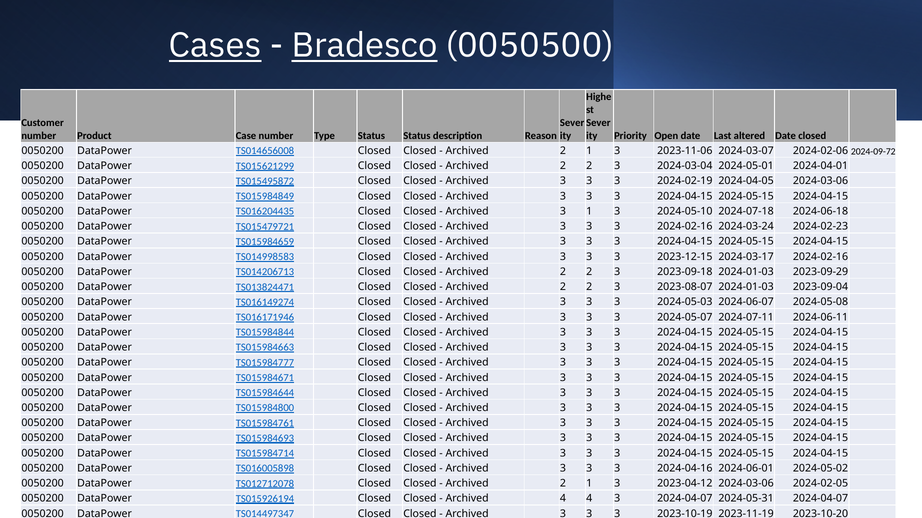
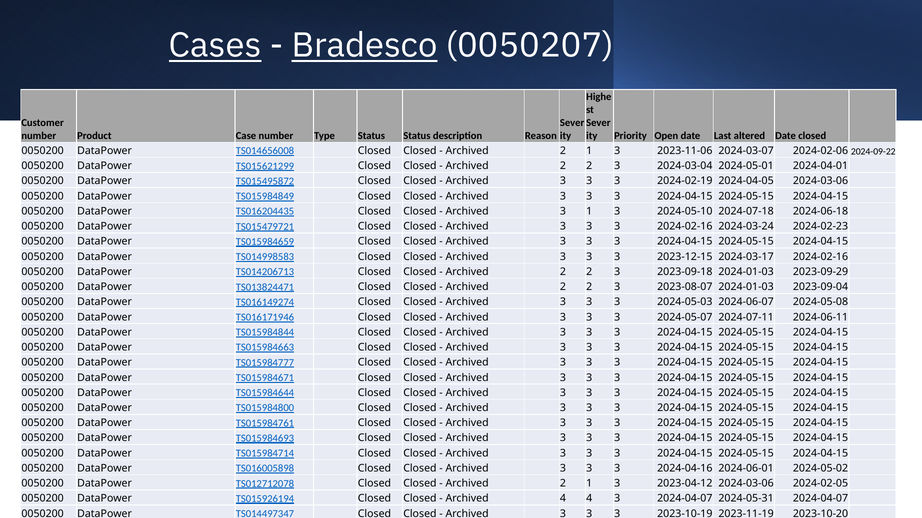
0050500: 0050500 -> 0050207 (530, 45)
2024-09-72: 2024-09-72 -> 2024-09-22 (873, 152)
